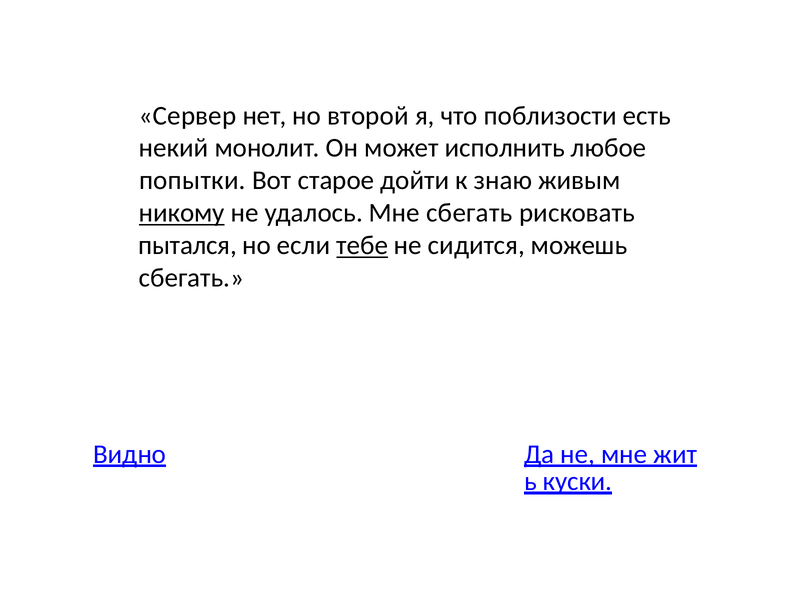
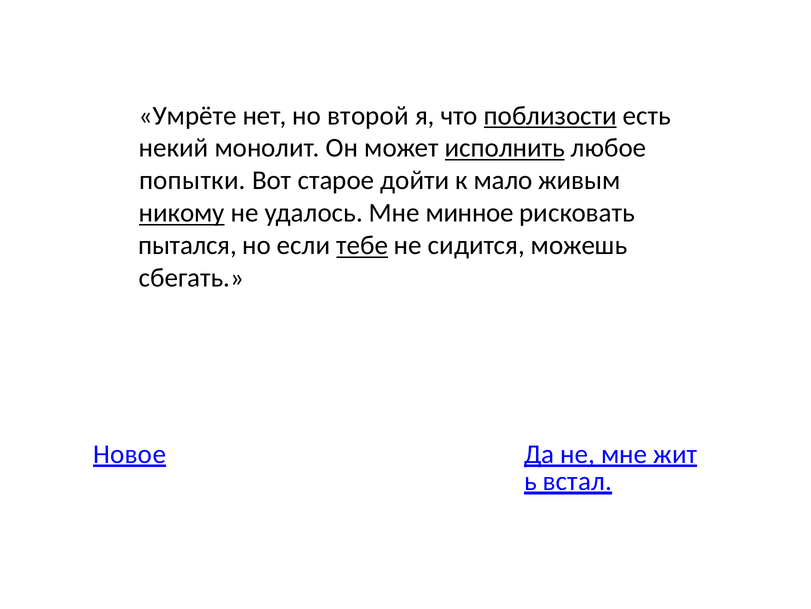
Сервер: Сервер -> Умрёте (188, 115)
поблизости underline: none -> present (550, 115)
исполнить underline: none -> present (505, 148)
знаю: знаю -> мало (503, 180)
Мне сбегать: сбегать -> минное (470, 213)
Видно: Видно -> Новое (130, 454)
куски: куски -> встал (577, 481)
